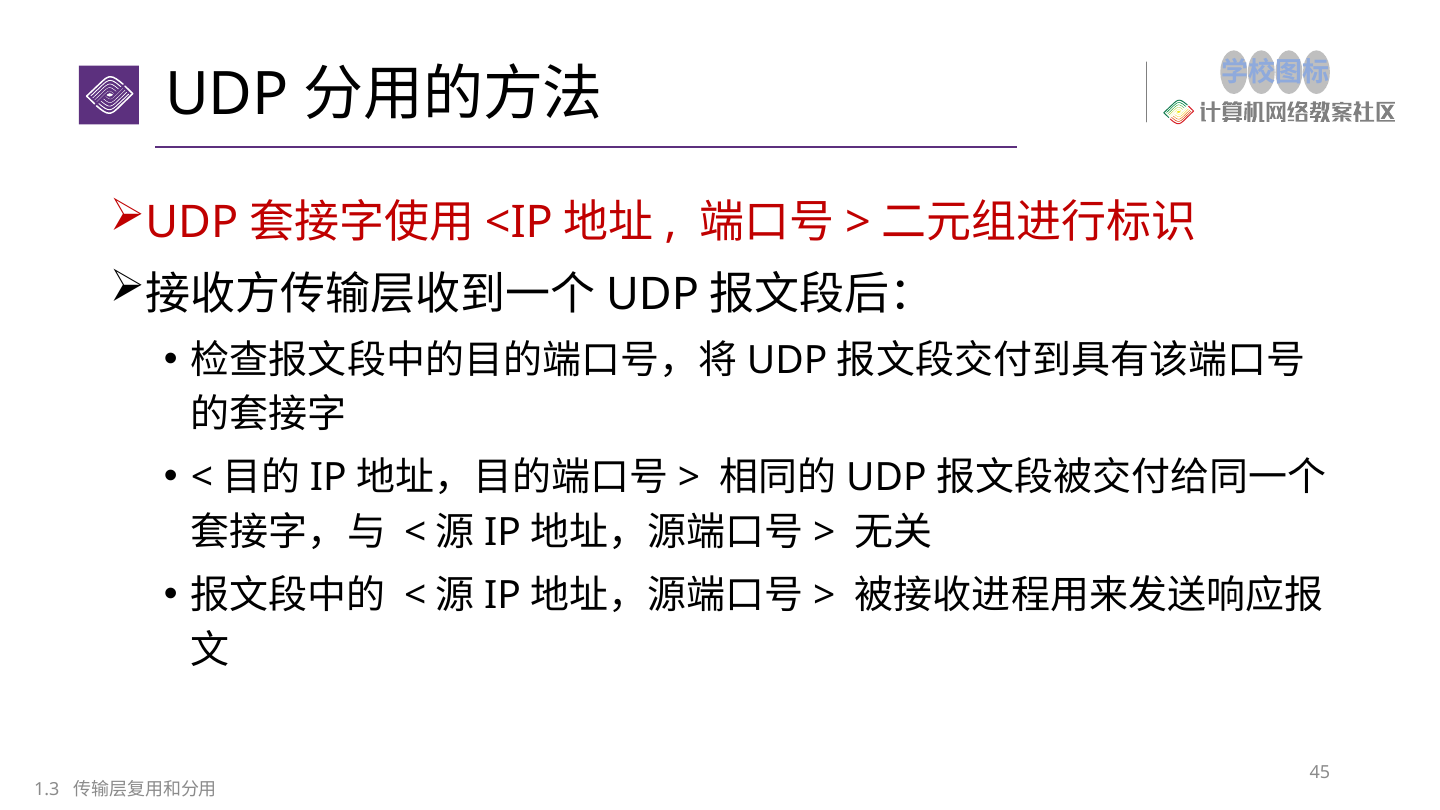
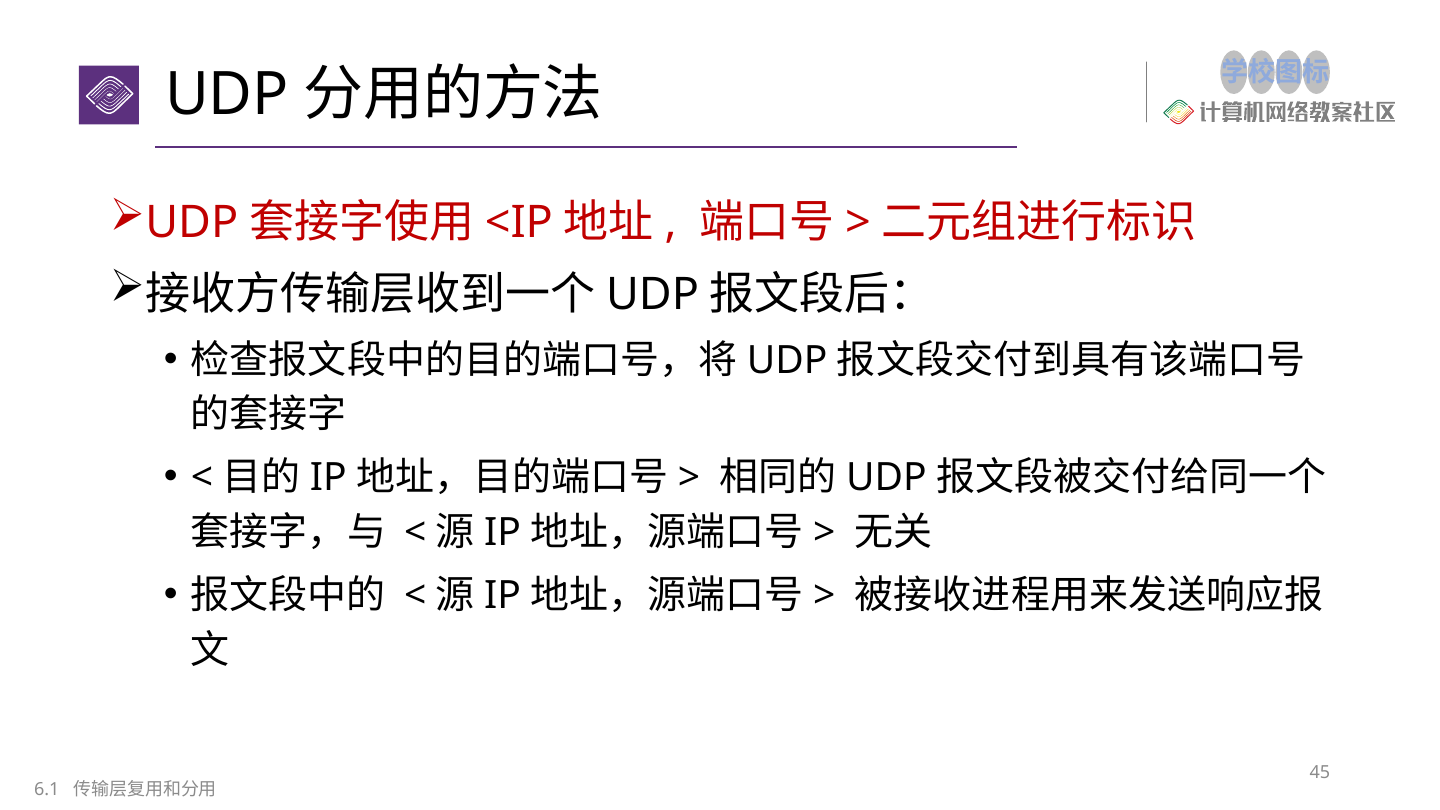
1.3: 1.3 -> 6.1 (47, 789)
